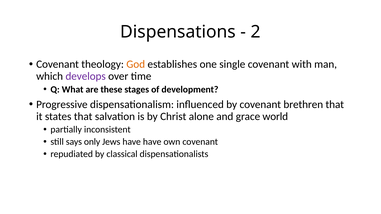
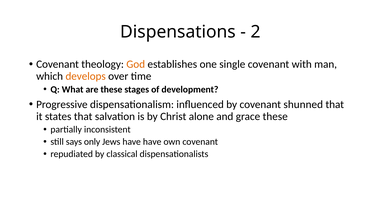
develops colour: purple -> orange (86, 76)
brethren: brethren -> shunned (303, 105)
grace world: world -> these (275, 117)
